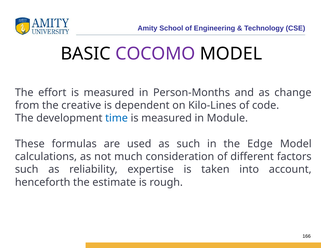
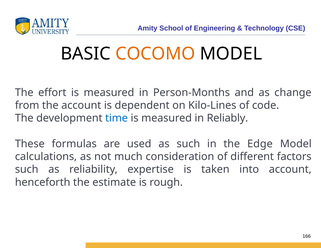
COCOMO colour: purple -> orange (155, 54)
the creative: creative -> account (81, 105)
Module: Module -> Reliably (227, 118)
